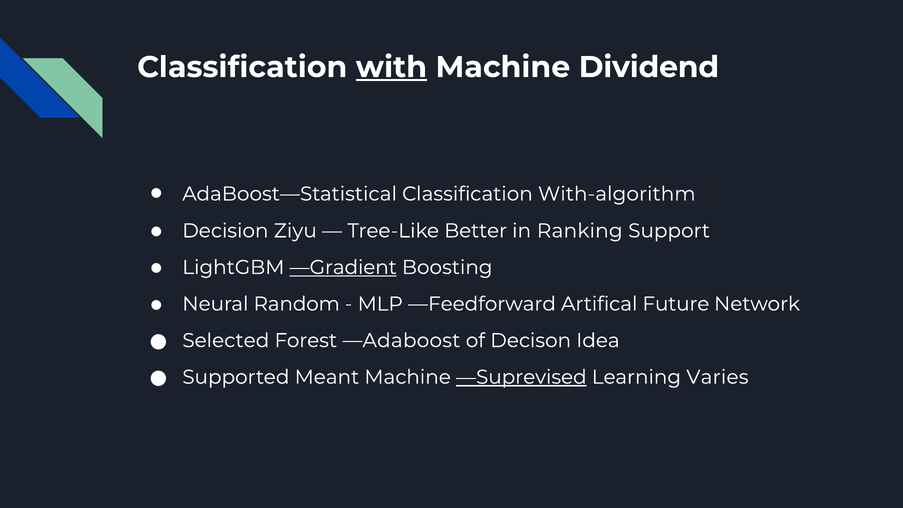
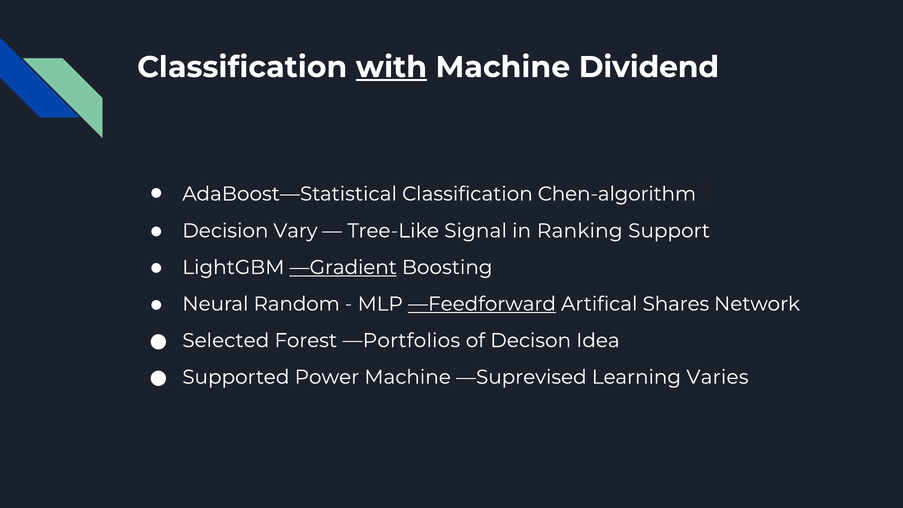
With-algorithm: With-algorithm -> Chen-algorithm (617, 194)
Ziyu: Ziyu -> Vary (295, 231)
Better: Better -> Signal (475, 231)
—Feedforward underline: none -> present (482, 304)
Future: Future -> Shares (676, 304)
—Adaboost: —Adaboost -> —Portfolios (401, 341)
Meant: Meant -> Power (327, 377)
—Suprevised underline: present -> none (521, 377)
